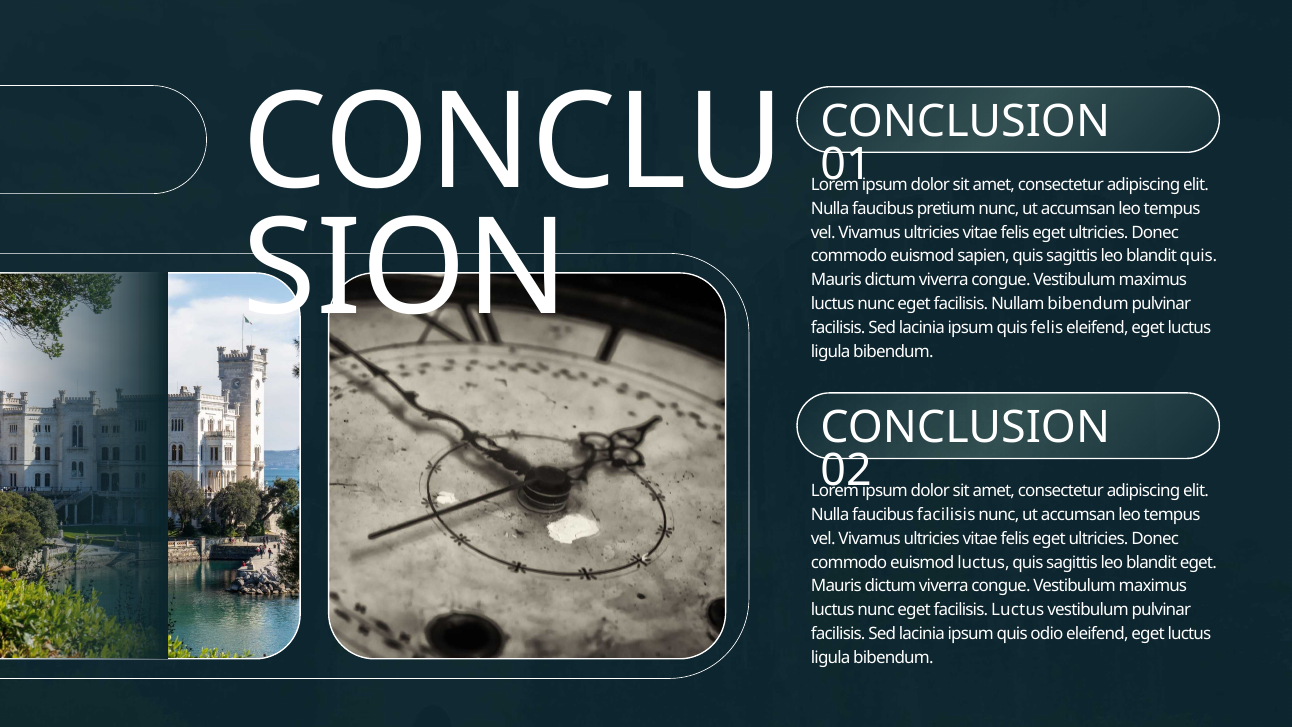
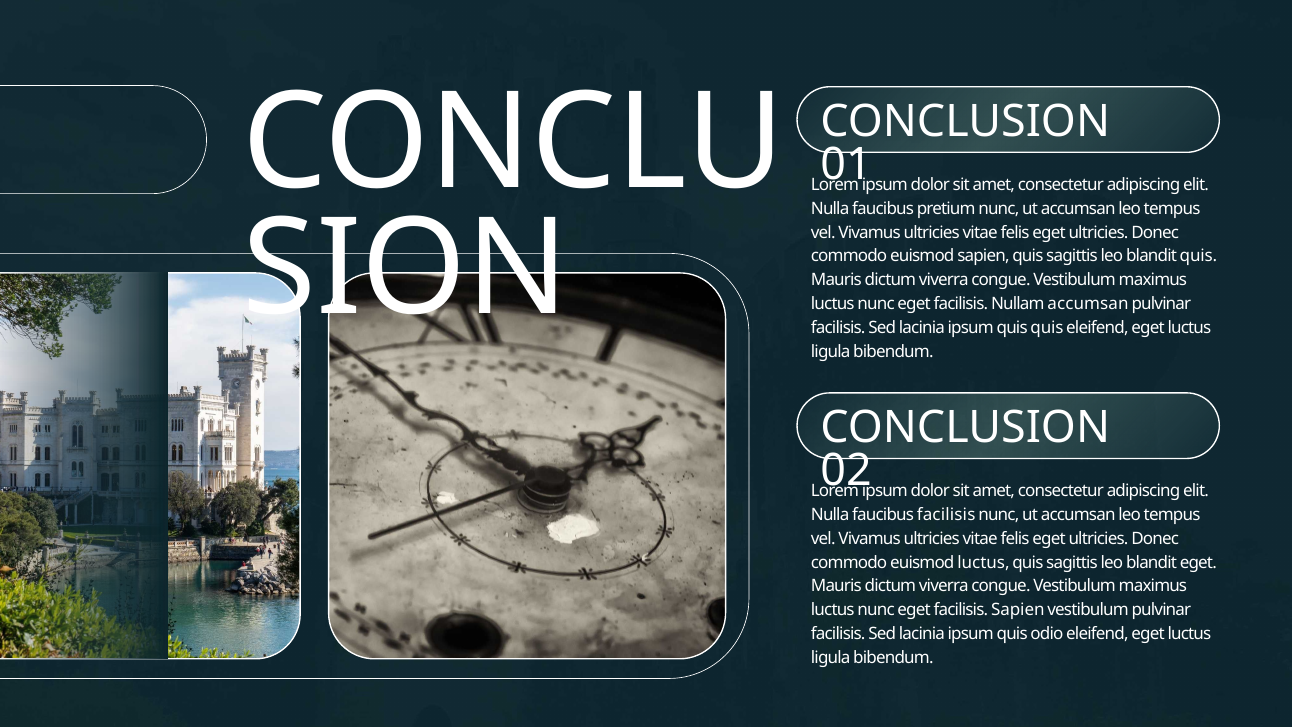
Nullam bibendum: bibendum -> accumsan (1088, 304)
quis felis: felis -> quis (1047, 328)
facilisis Luctus: Luctus -> Sapien (1018, 610)
